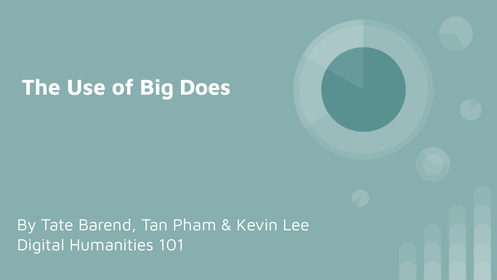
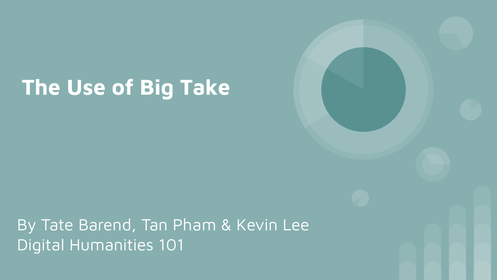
Does: Does -> Take (205, 87)
